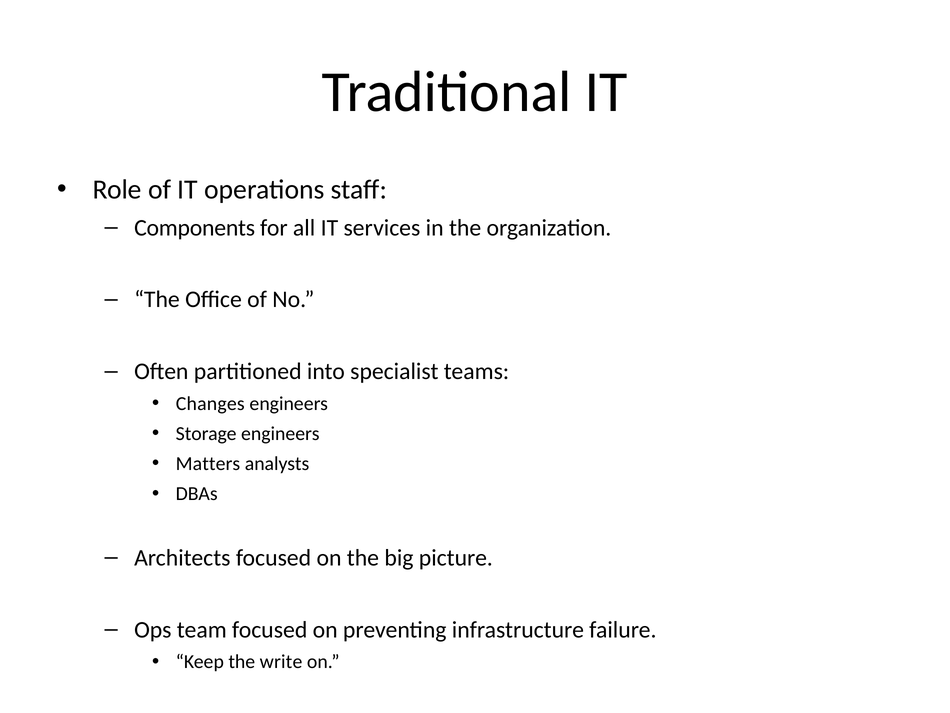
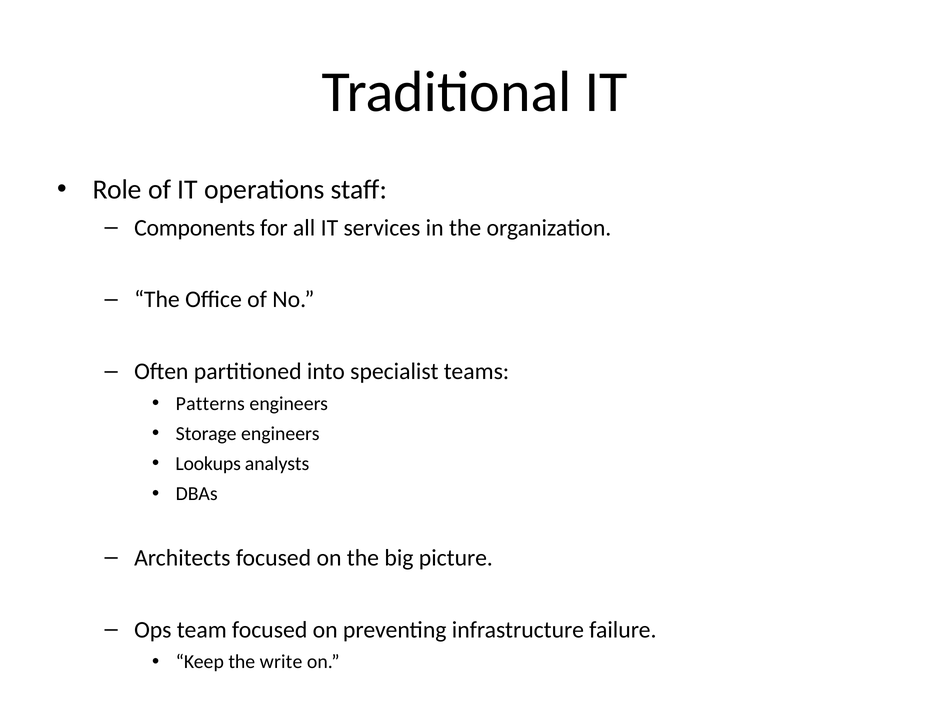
Changes: Changes -> Patterns (210, 403)
Matters: Matters -> Lookups (208, 463)
